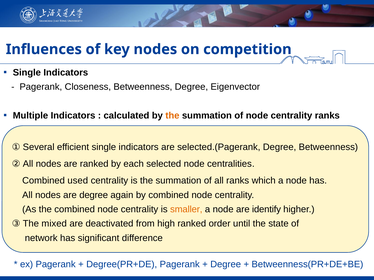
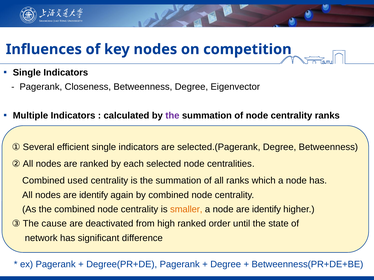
the colour: orange -> purple (172, 116)
nodes are degree: degree -> identify (94, 195)
mixed: mixed -> cause (54, 224)
